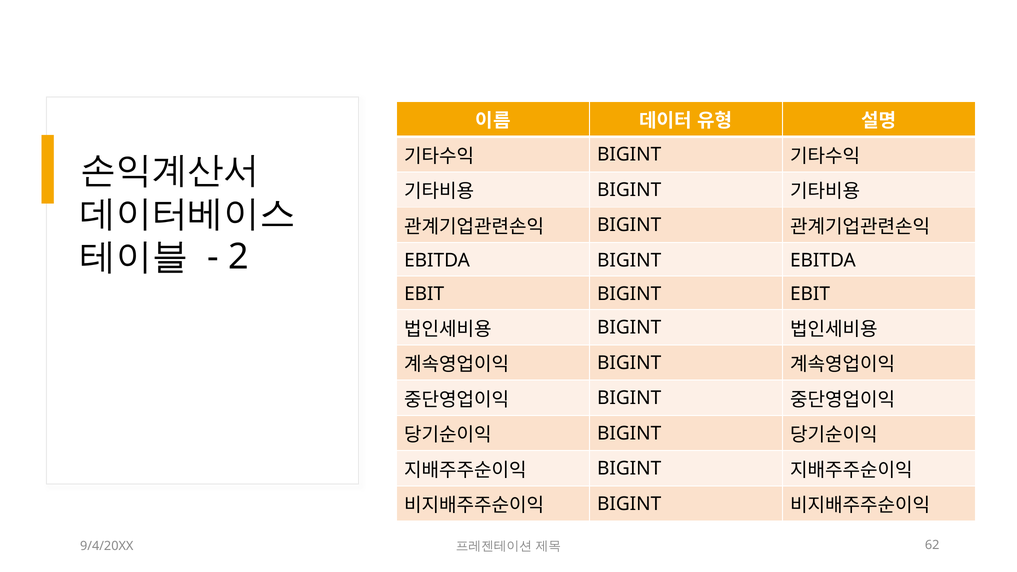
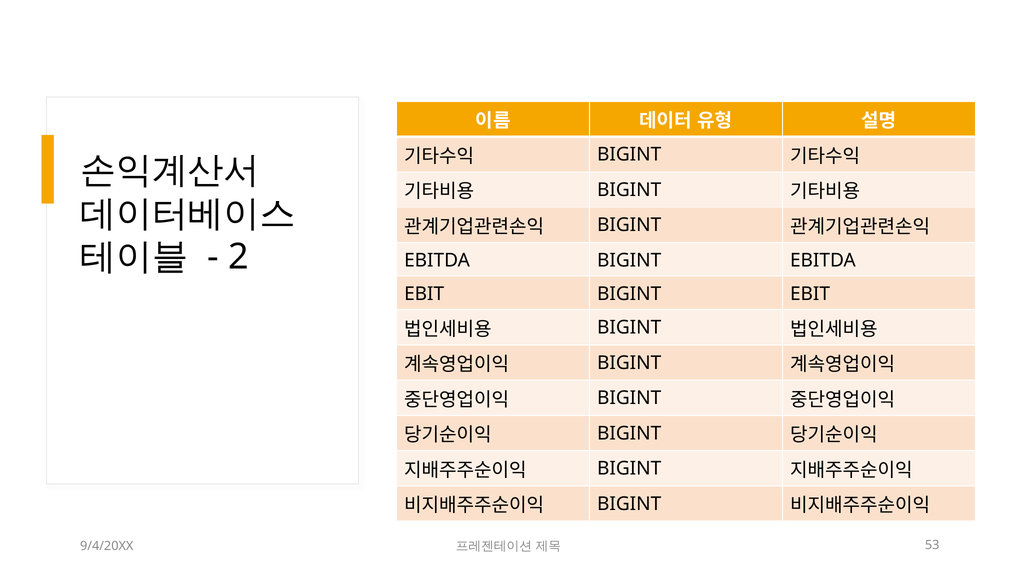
62: 62 -> 53 (932, 545)
